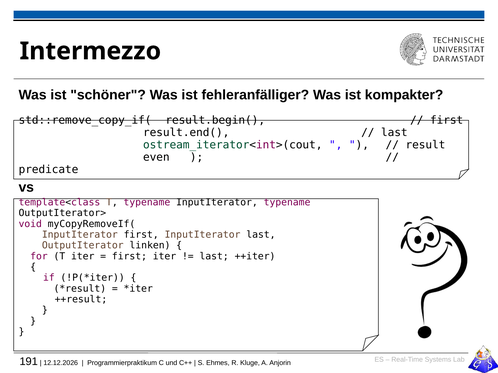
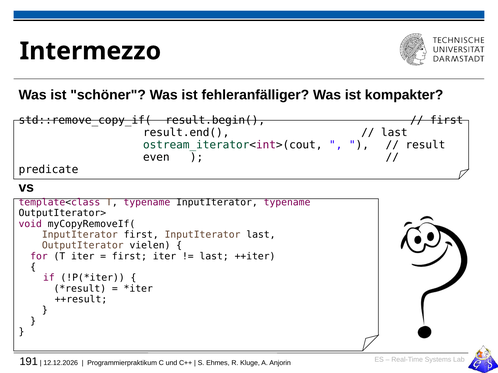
linken: linken -> vielen (150, 246)
